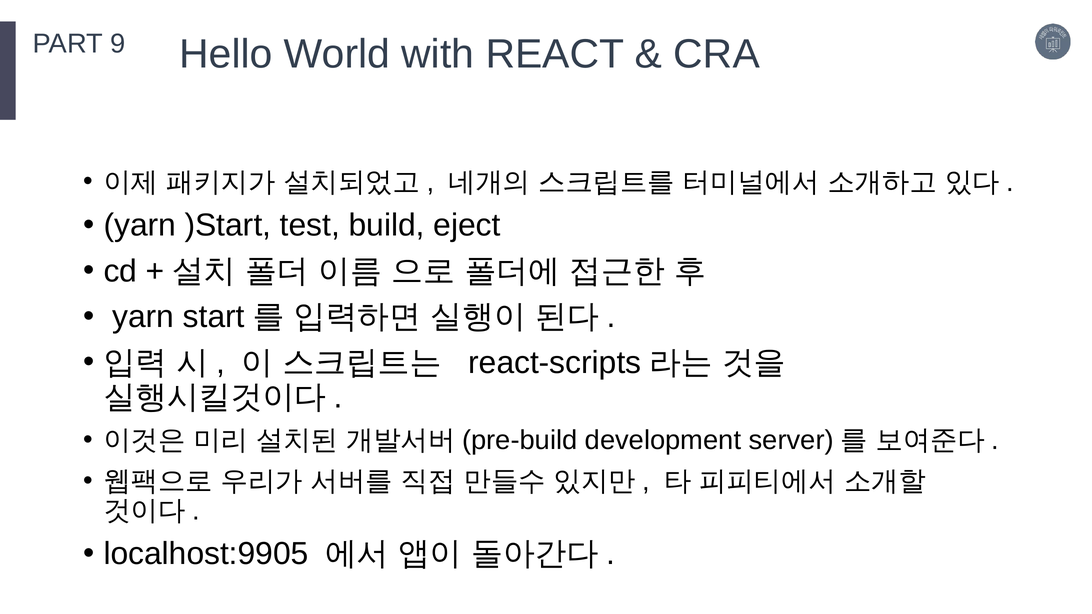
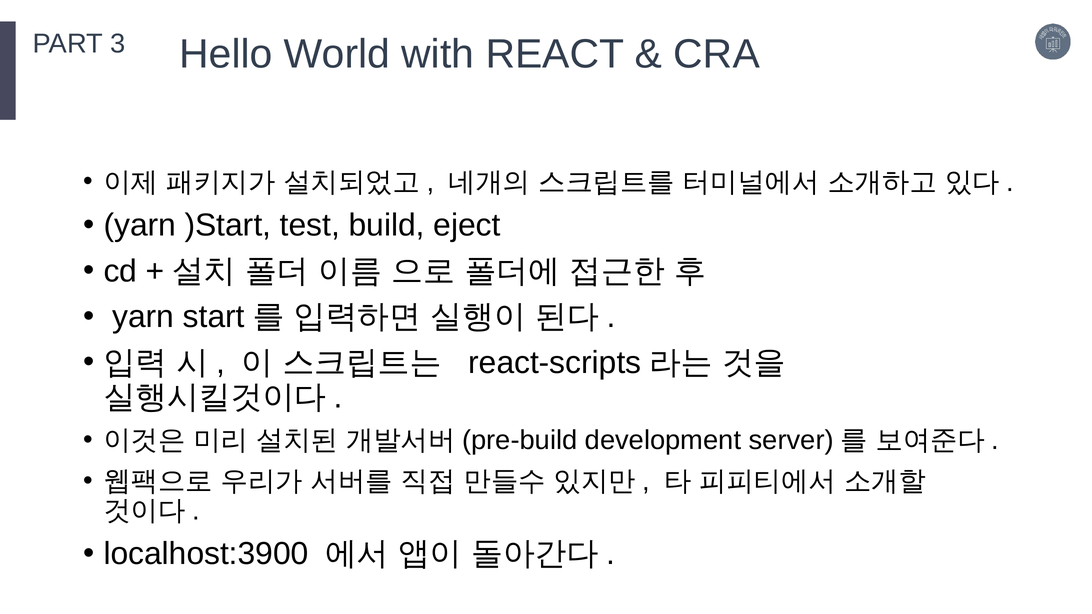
9: 9 -> 3 (118, 44)
localhost:9905: localhost:9905 -> localhost:3900 (206, 554)
